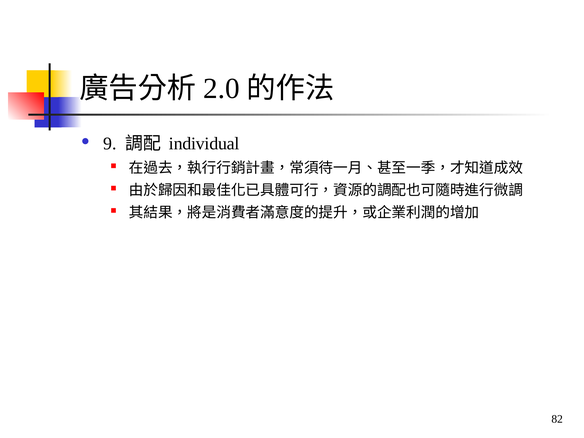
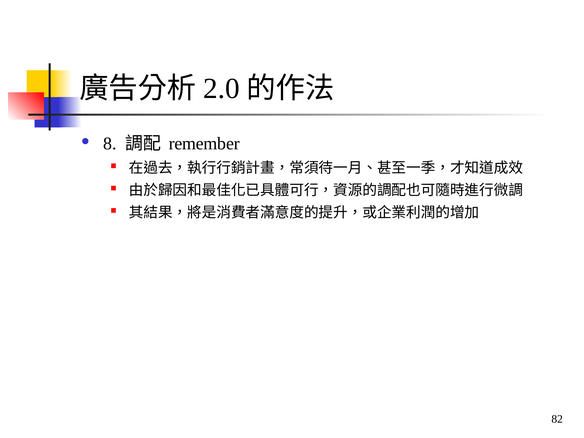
9: 9 -> 8 (110, 144)
individual: individual -> remember (204, 144)
